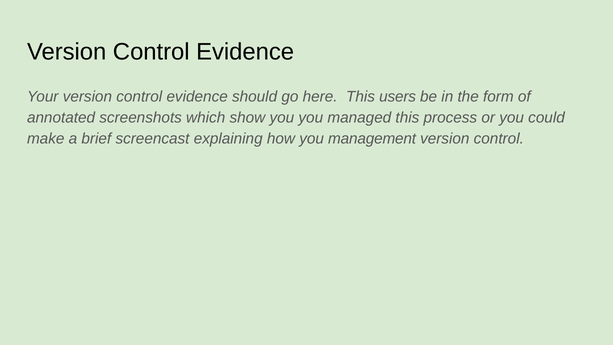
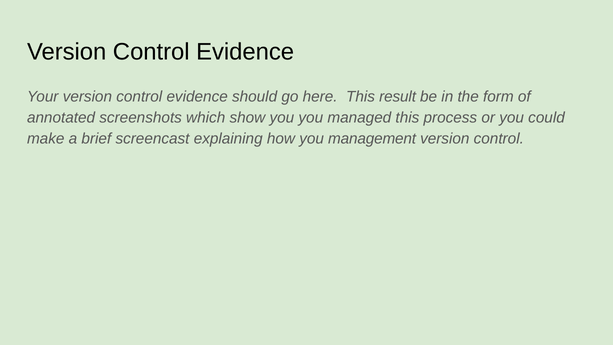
users: users -> result (398, 96)
